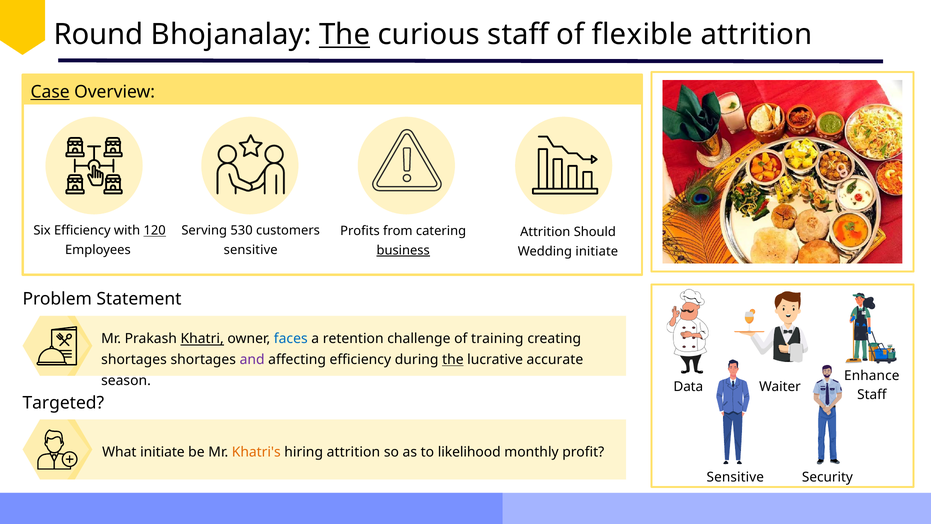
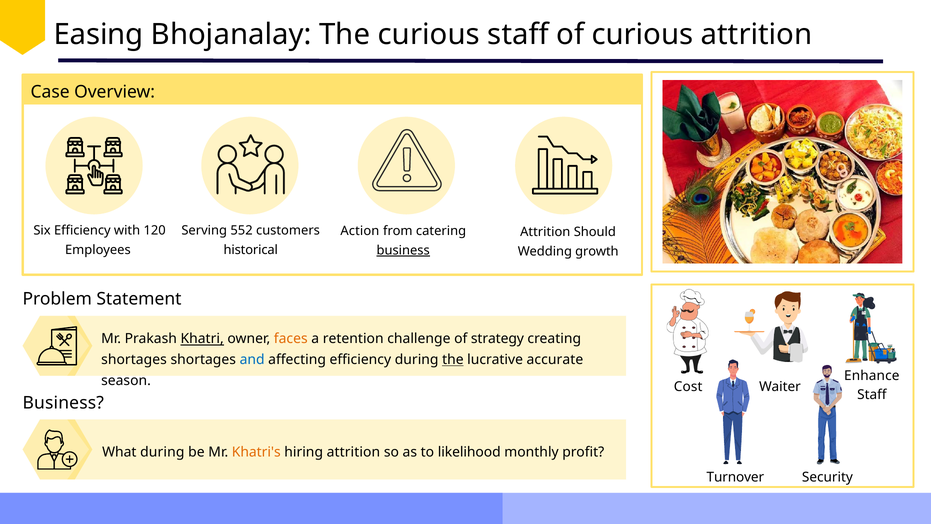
Round: Round -> Easing (99, 35)
The underline: present -> none (345, 35)
of flexible: flexible -> curious (643, 35)
Case underline: present -> none (50, 92)
120 underline: present -> none (155, 230)
530: 530 -> 552 (242, 230)
Profits: Profits -> Action (360, 231)
sensitive: sensitive -> historical (251, 250)
Wedding initiate: initiate -> growth (597, 251)
faces colour: blue -> orange (291, 339)
training: training -> strategy (497, 339)
and colour: purple -> blue (252, 360)
Data: Data -> Cost (688, 386)
Targeted: Targeted -> Business (63, 403)
What initiate: initiate -> during (162, 452)
Sensitive: Sensitive -> Turnover (735, 477)
